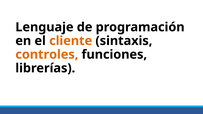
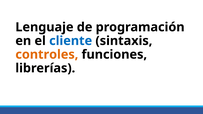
cliente colour: orange -> blue (71, 41)
